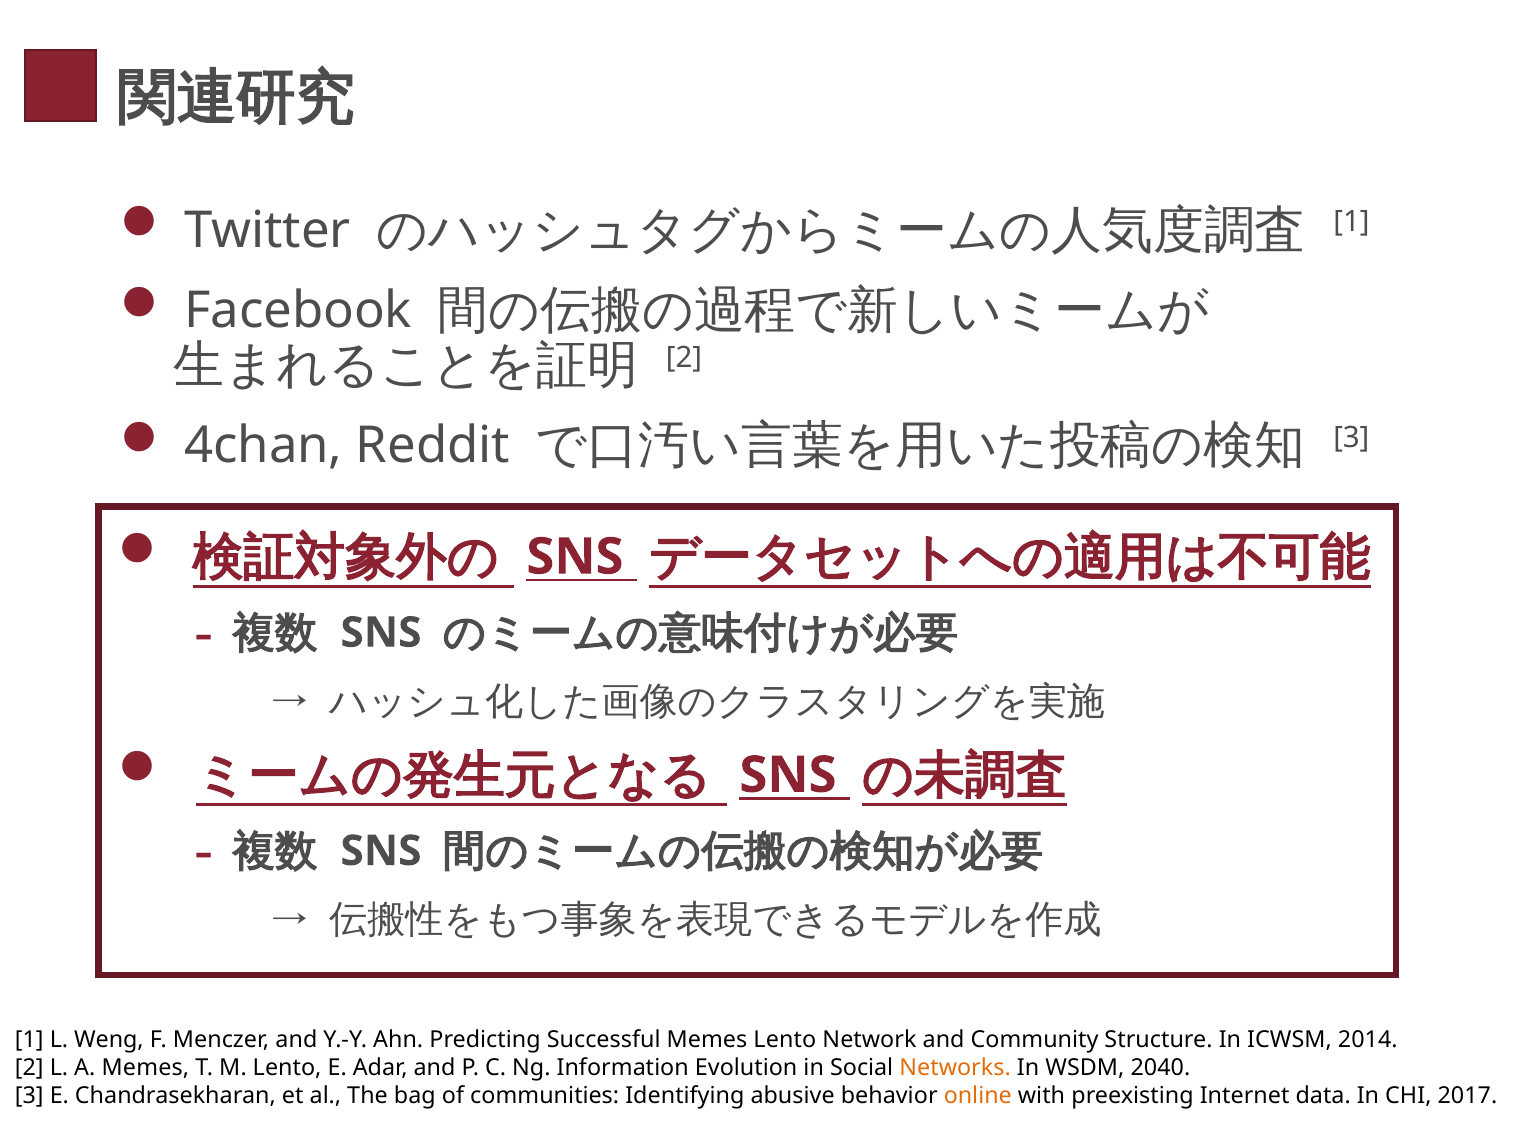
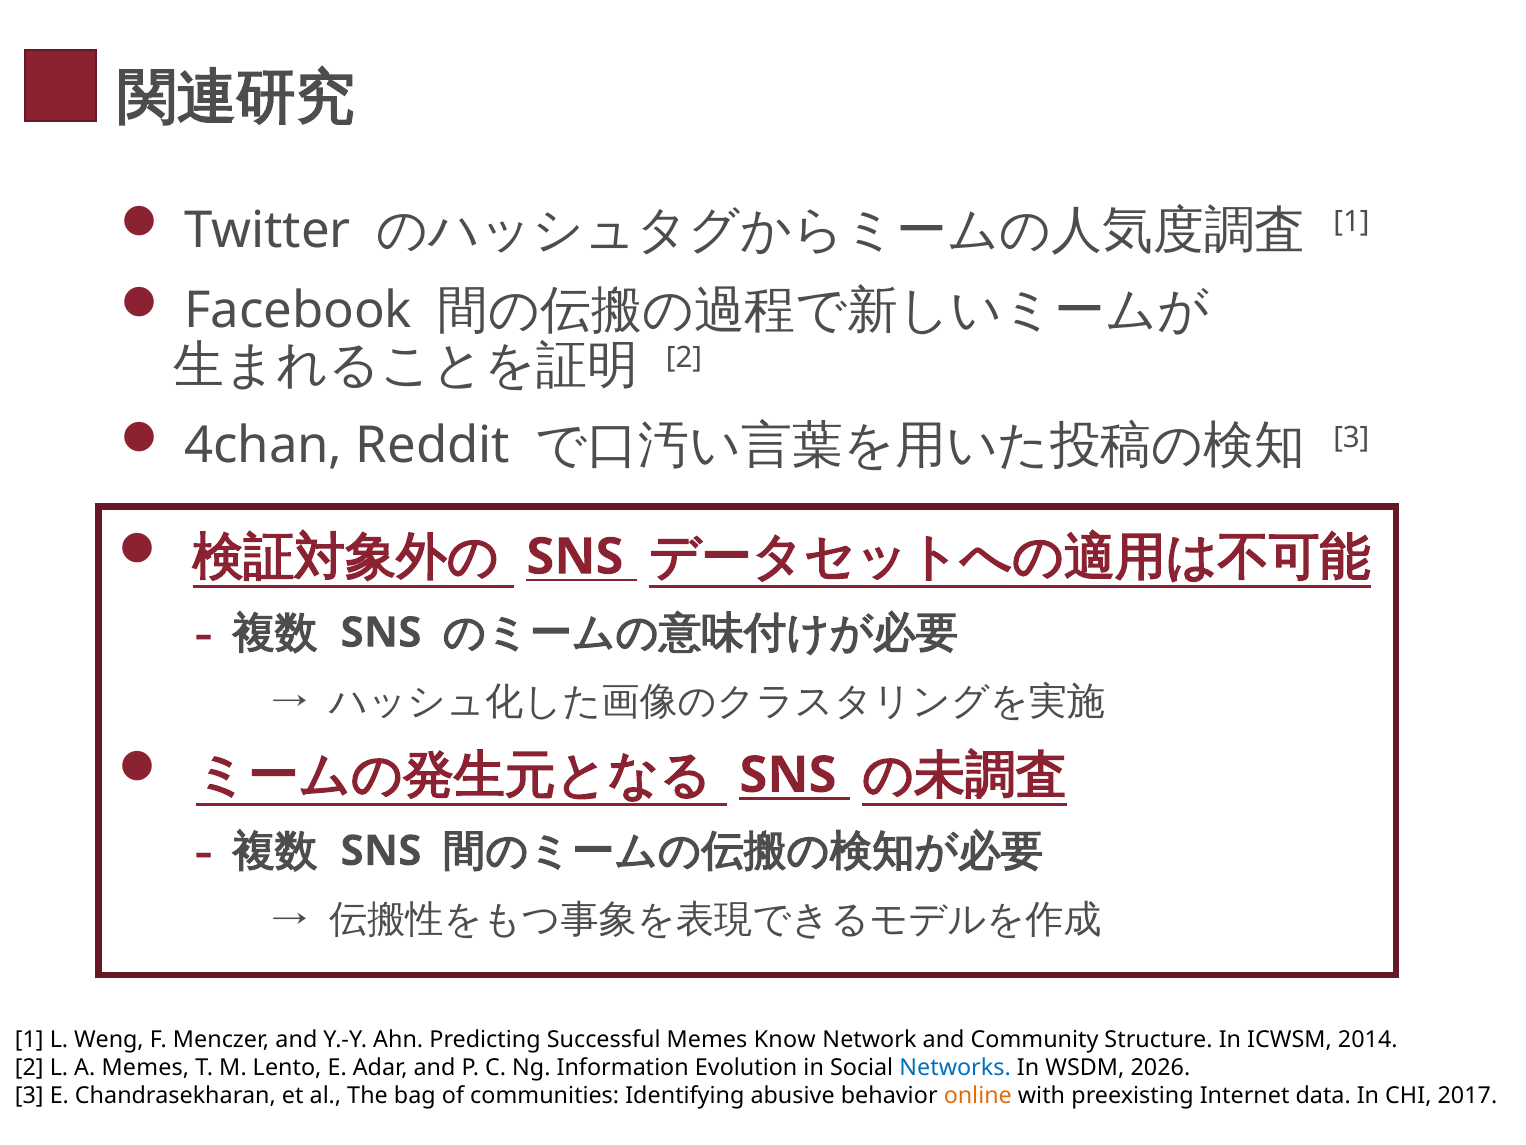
Memes Lento: Lento -> Know (785, 1039)
Networks colour: orange -> blue (955, 1067)
2040: 2040 -> 2026 (1160, 1067)
